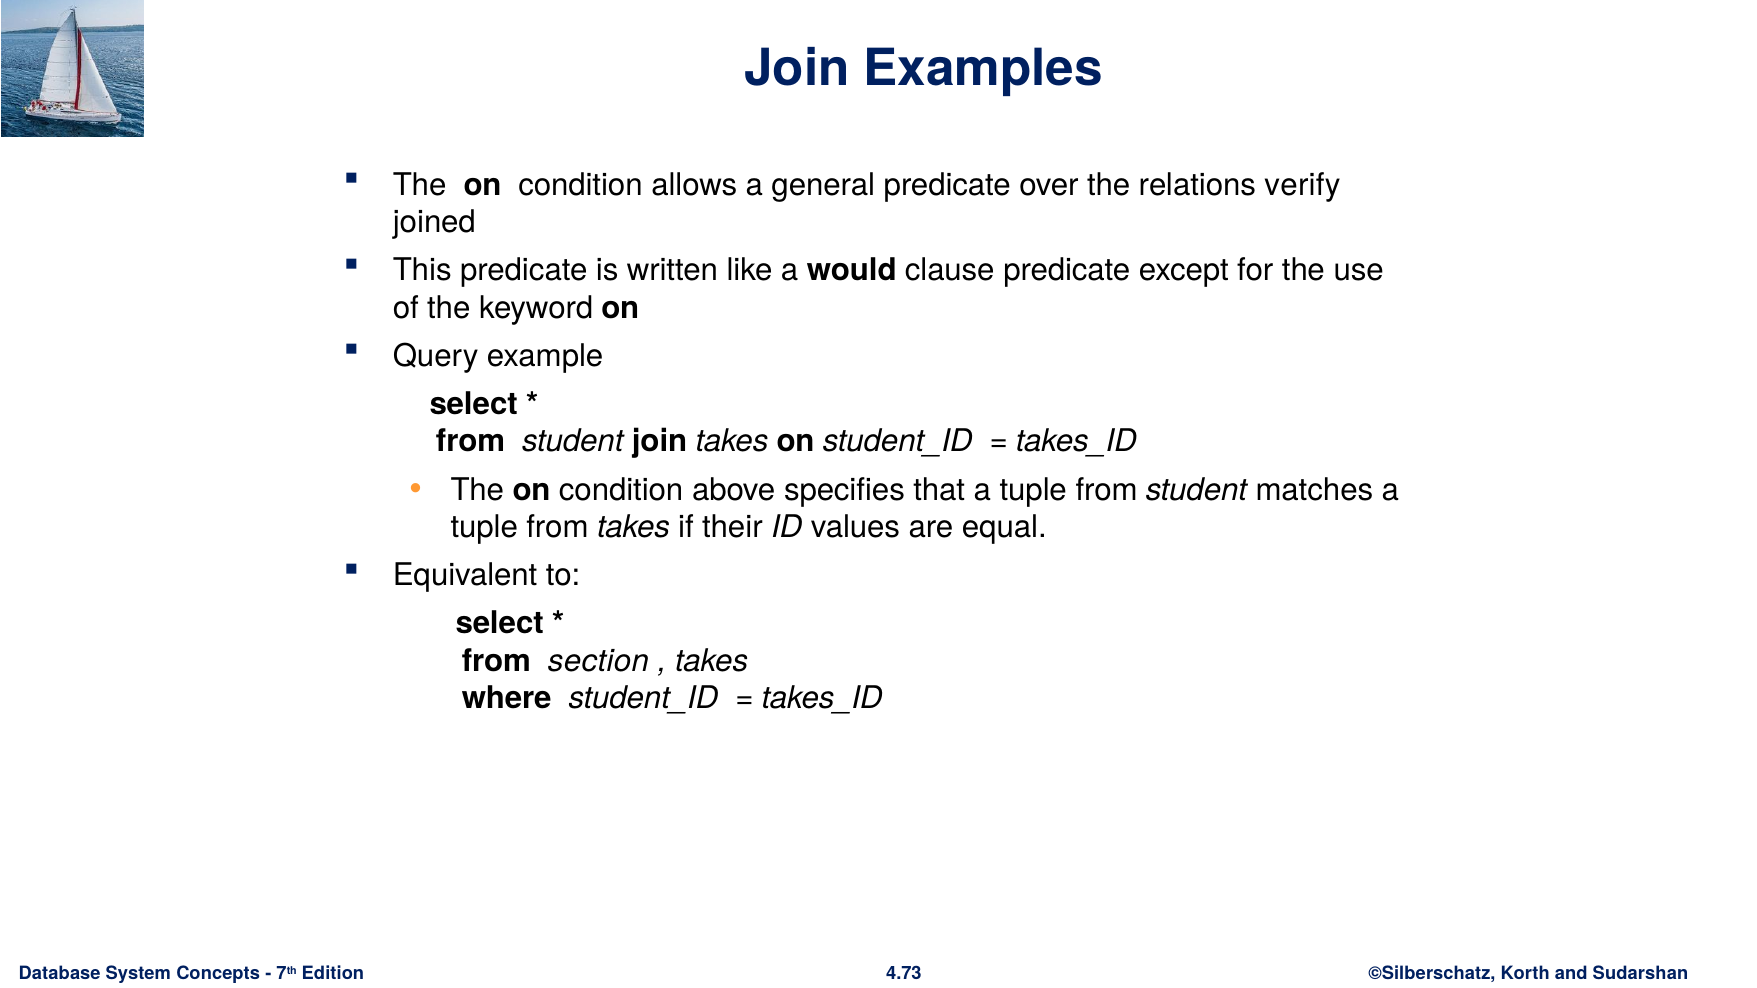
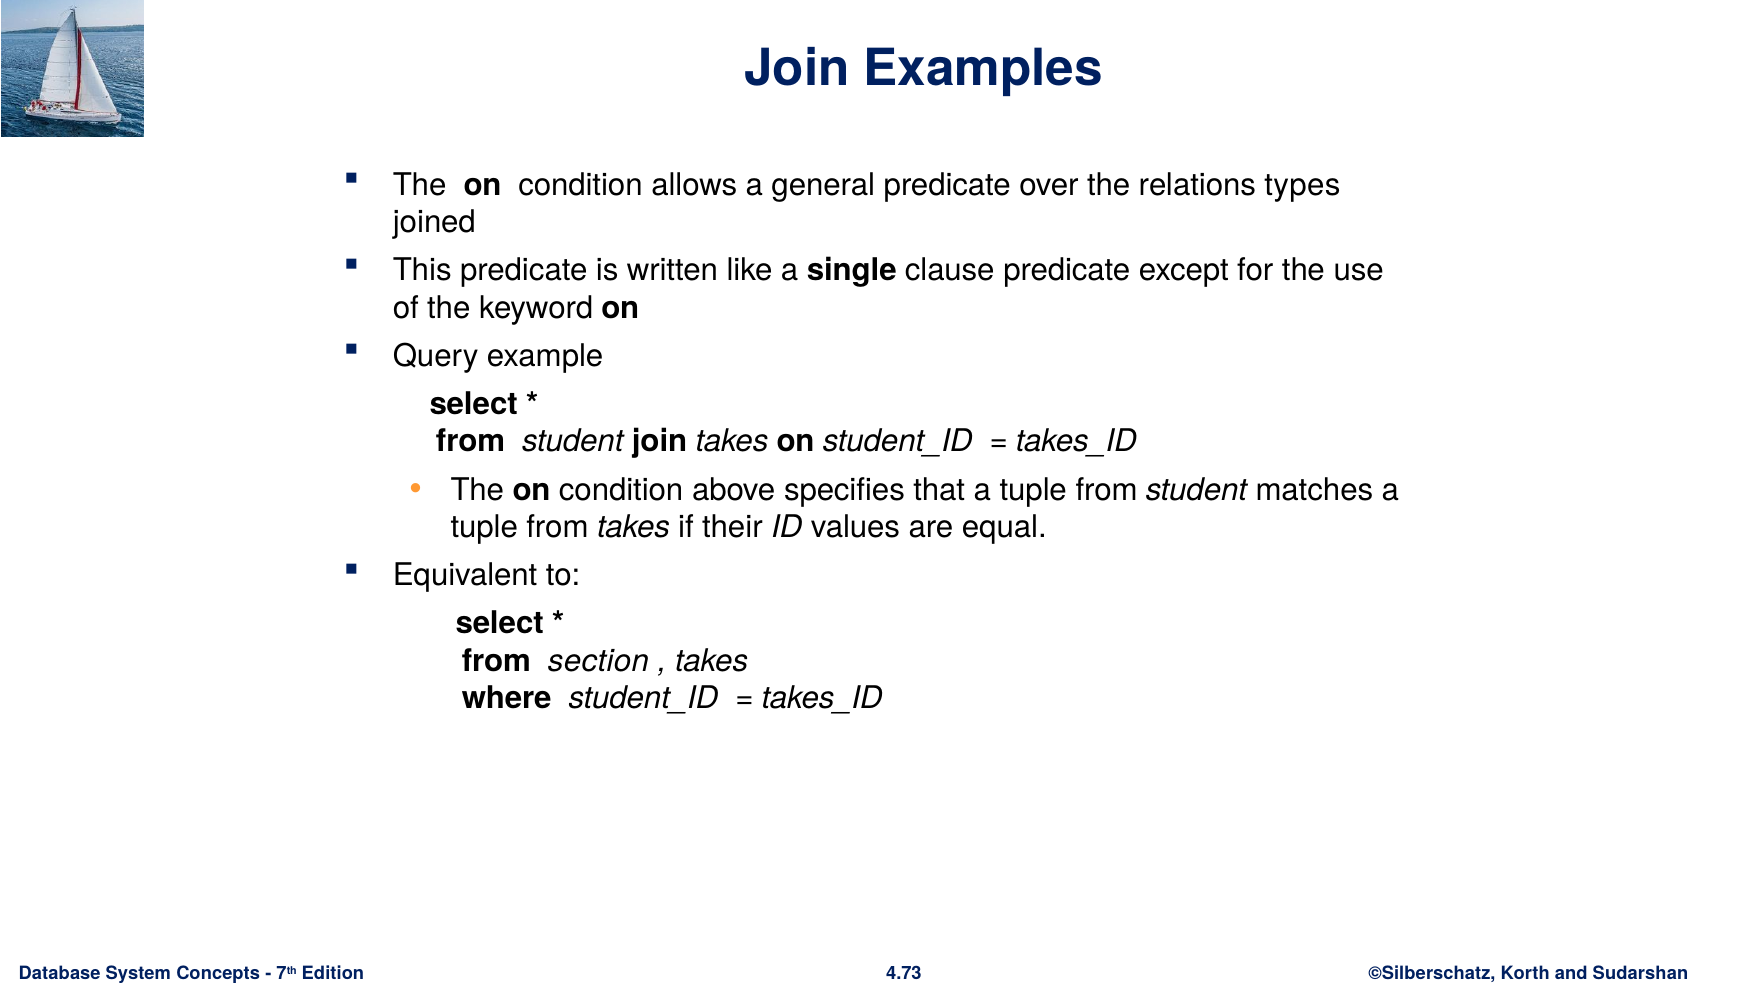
verify: verify -> types (1302, 185)
would: would -> single (852, 271)
